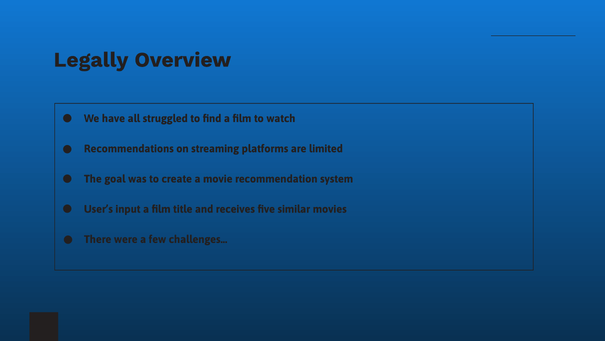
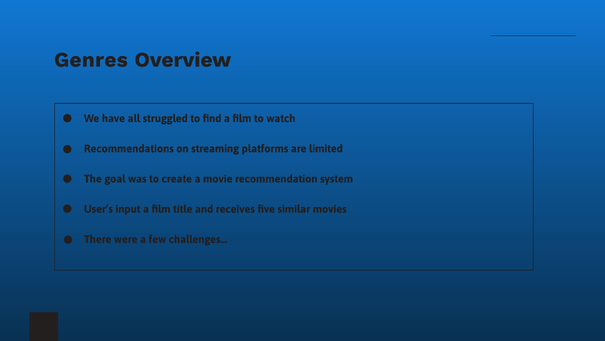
Legally: Legally -> Genres (91, 60)
